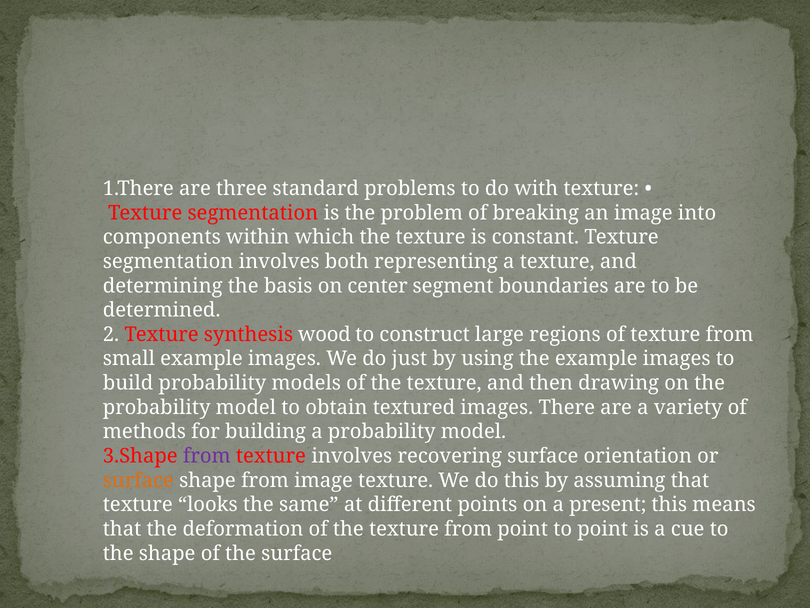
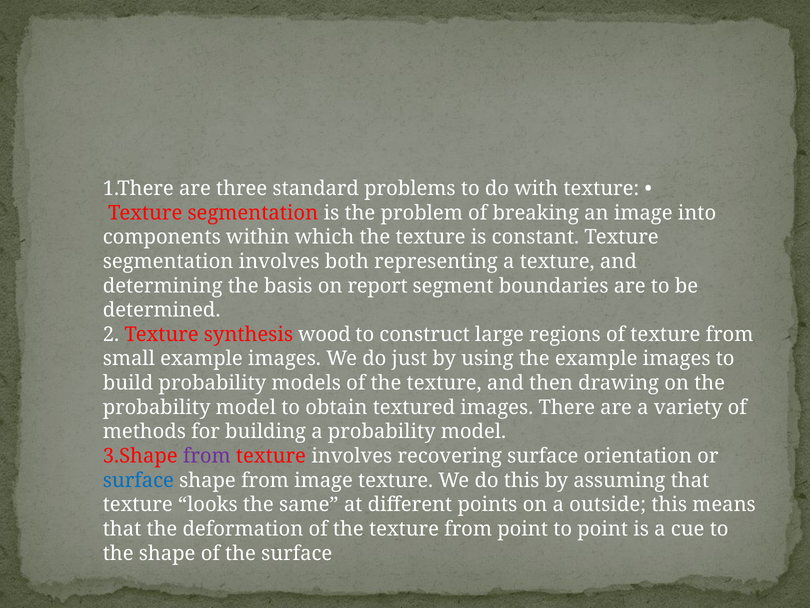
center: center -> report (378, 286)
surface colour: orange -> blue (138, 480)
present: present -> outside (608, 504)
